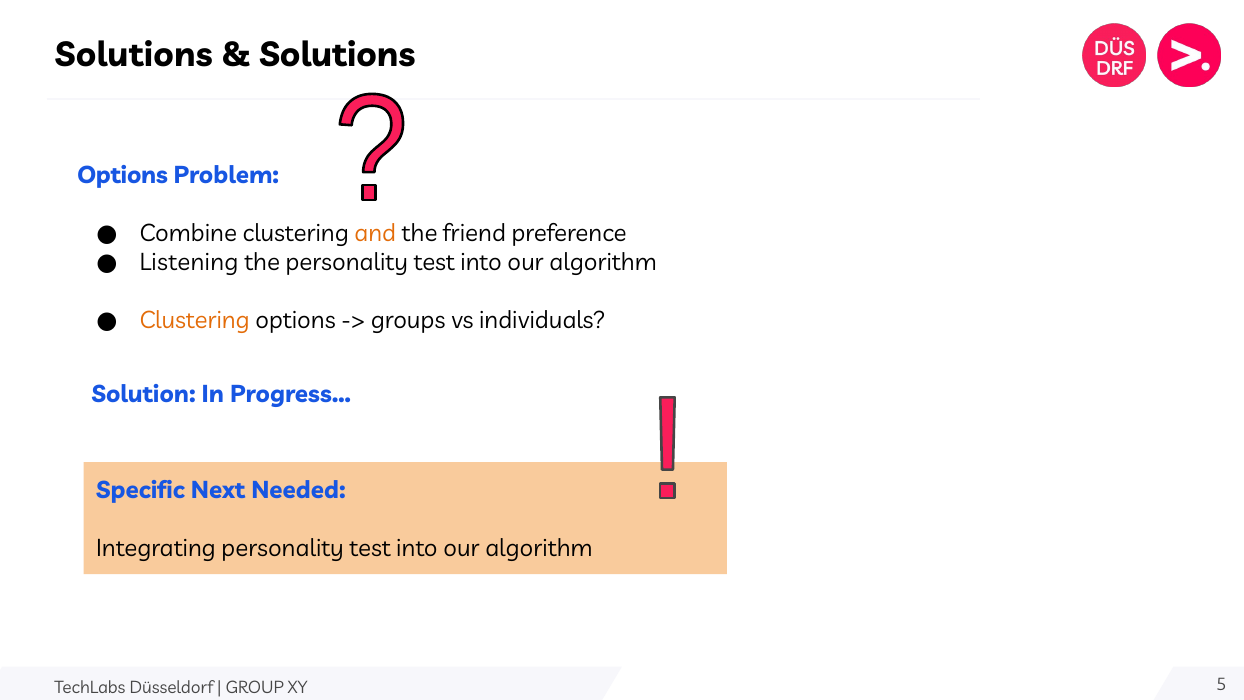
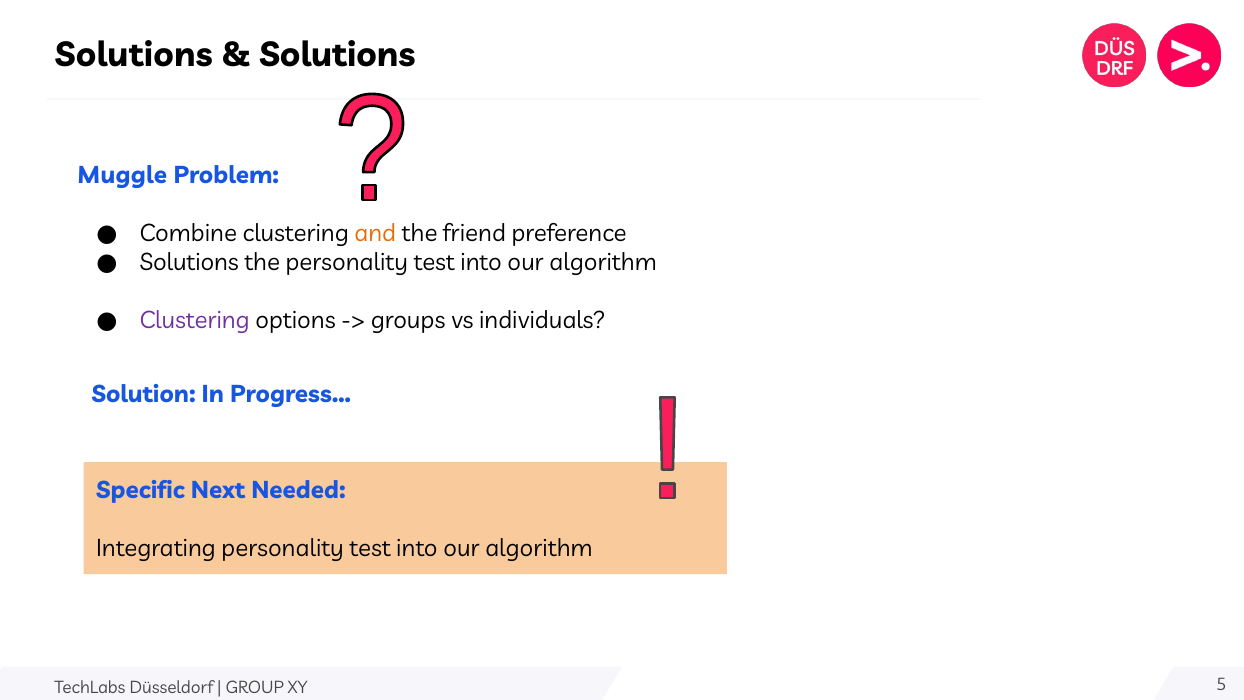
Options: Options -> Muggle (122, 176)
Listening: Listening -> Solutions (189, 263)
Clustering colour: orange -> purple (195, 321)
